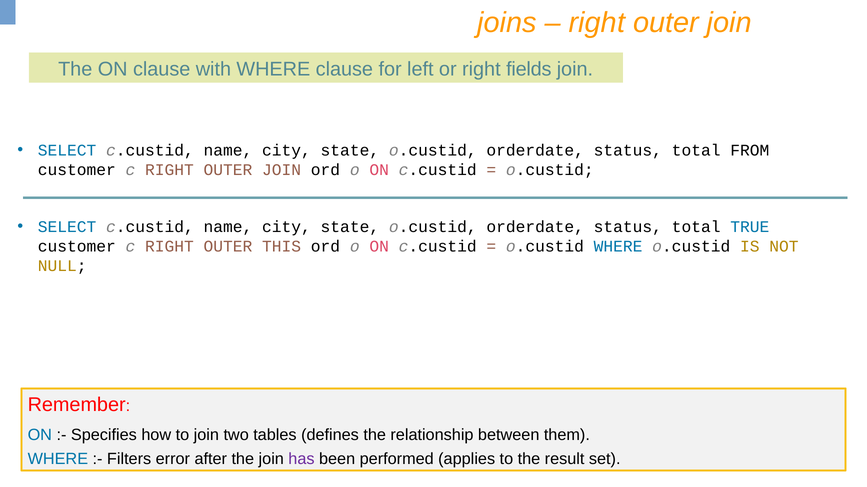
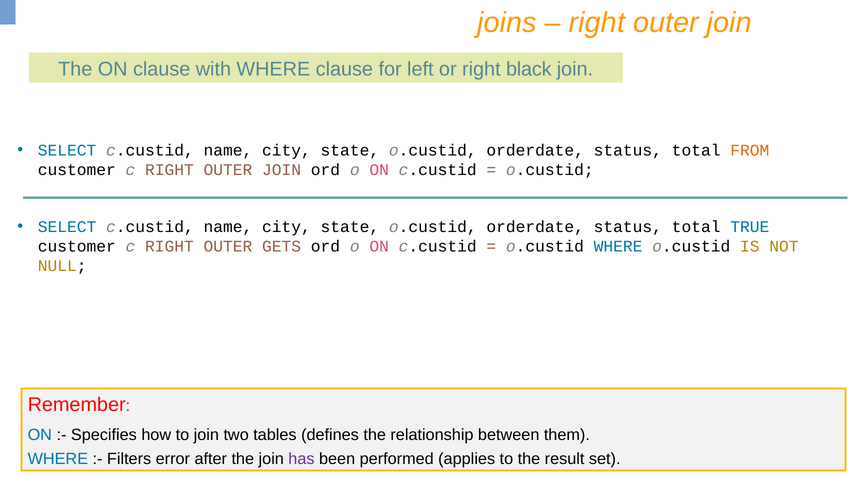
fields: fields -> black (529, 69)
FROM colour: black -> orange (750, 151)
THIS: THIS -> GETS (282, 247)
